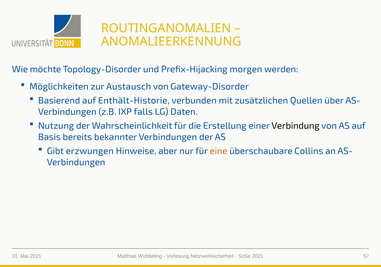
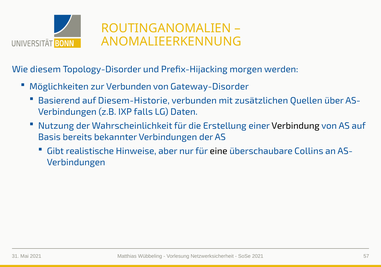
möchte: möchte -> diesem (45, 69)
zur Austausch: Austausch -> Verbunden (129, 87)
Enthält-Historie: Enthält-Historie -> Diesem-Historie (134, 101)
erzwungen: erzwungen -> realistische (90, 151)
eine colour: orange -> black (219, 151)
